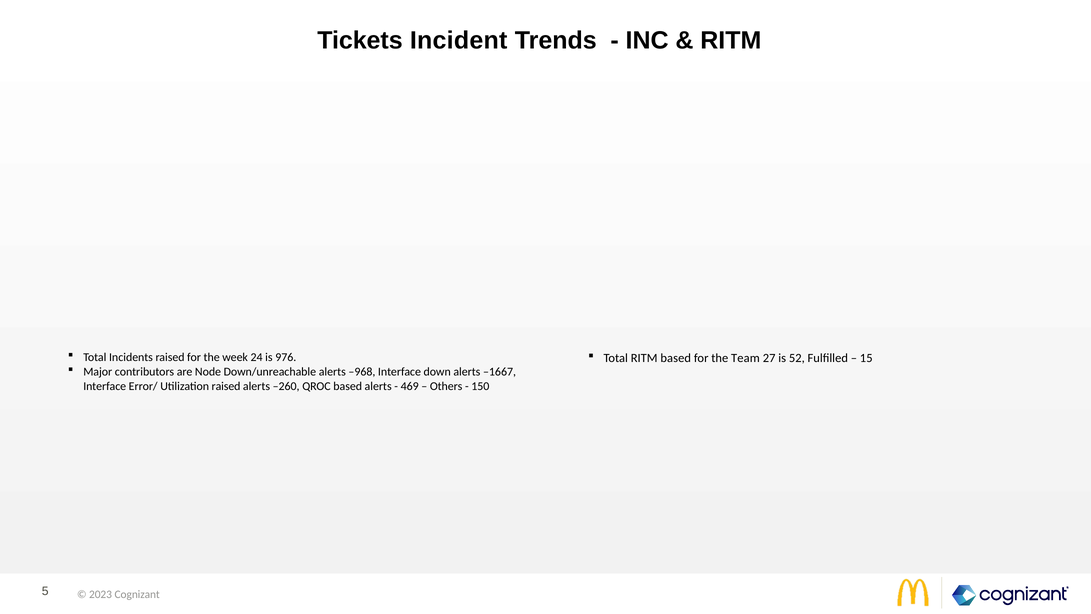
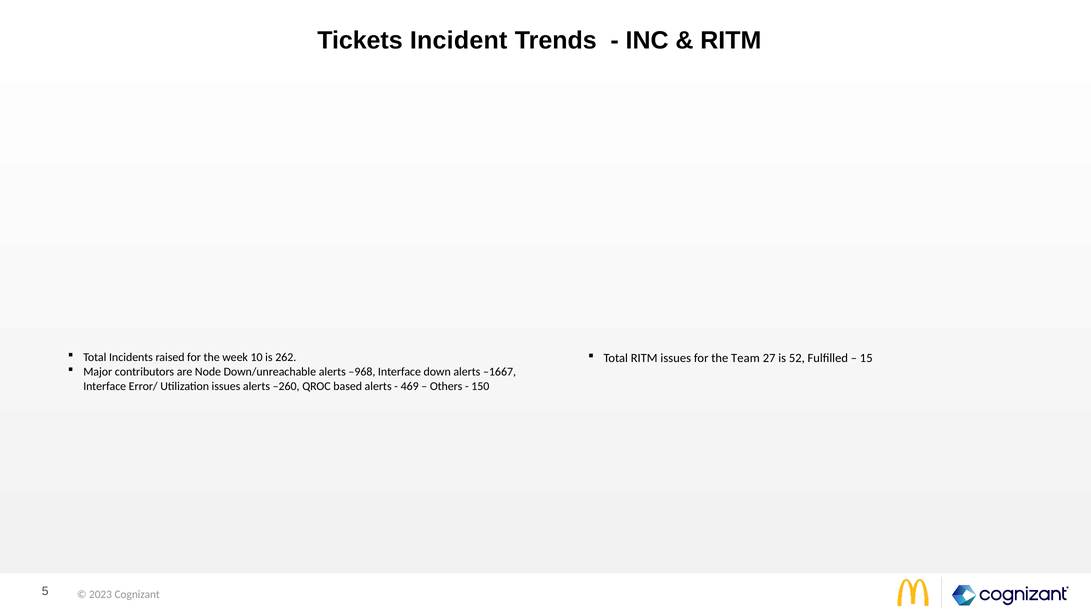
24: 24 -> 10 (257, 357)
976: 976 -> 262 (286, 357)
RITM based: based -> issues (676, 358)
Utilization raised: raised -> issues (226, 386)
